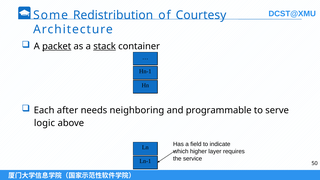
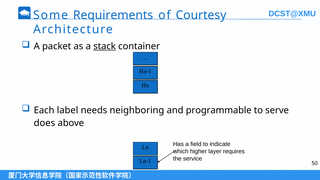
Redistribution: Redistribution -> Requirements (113, 15)
packet underline: present -> none (57, 46)
after: after -> label (68, 110)
logic: logic -> does (44, 123)
